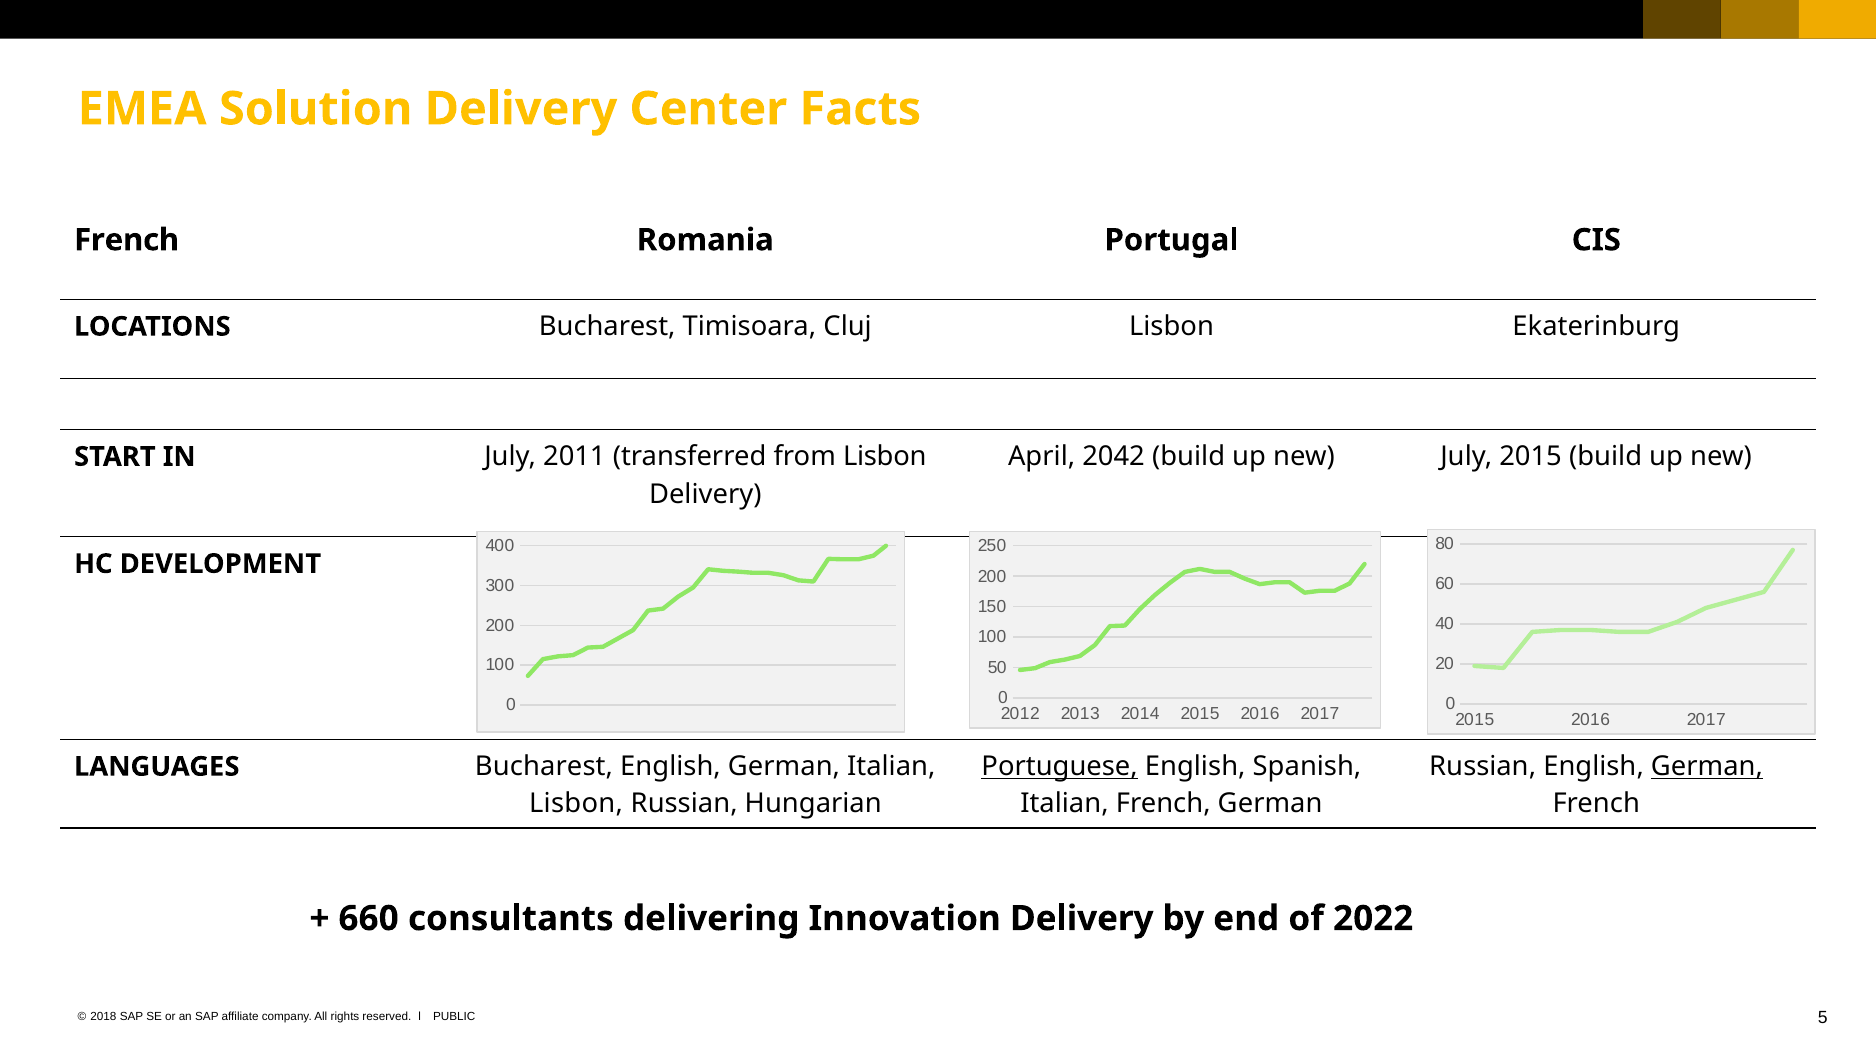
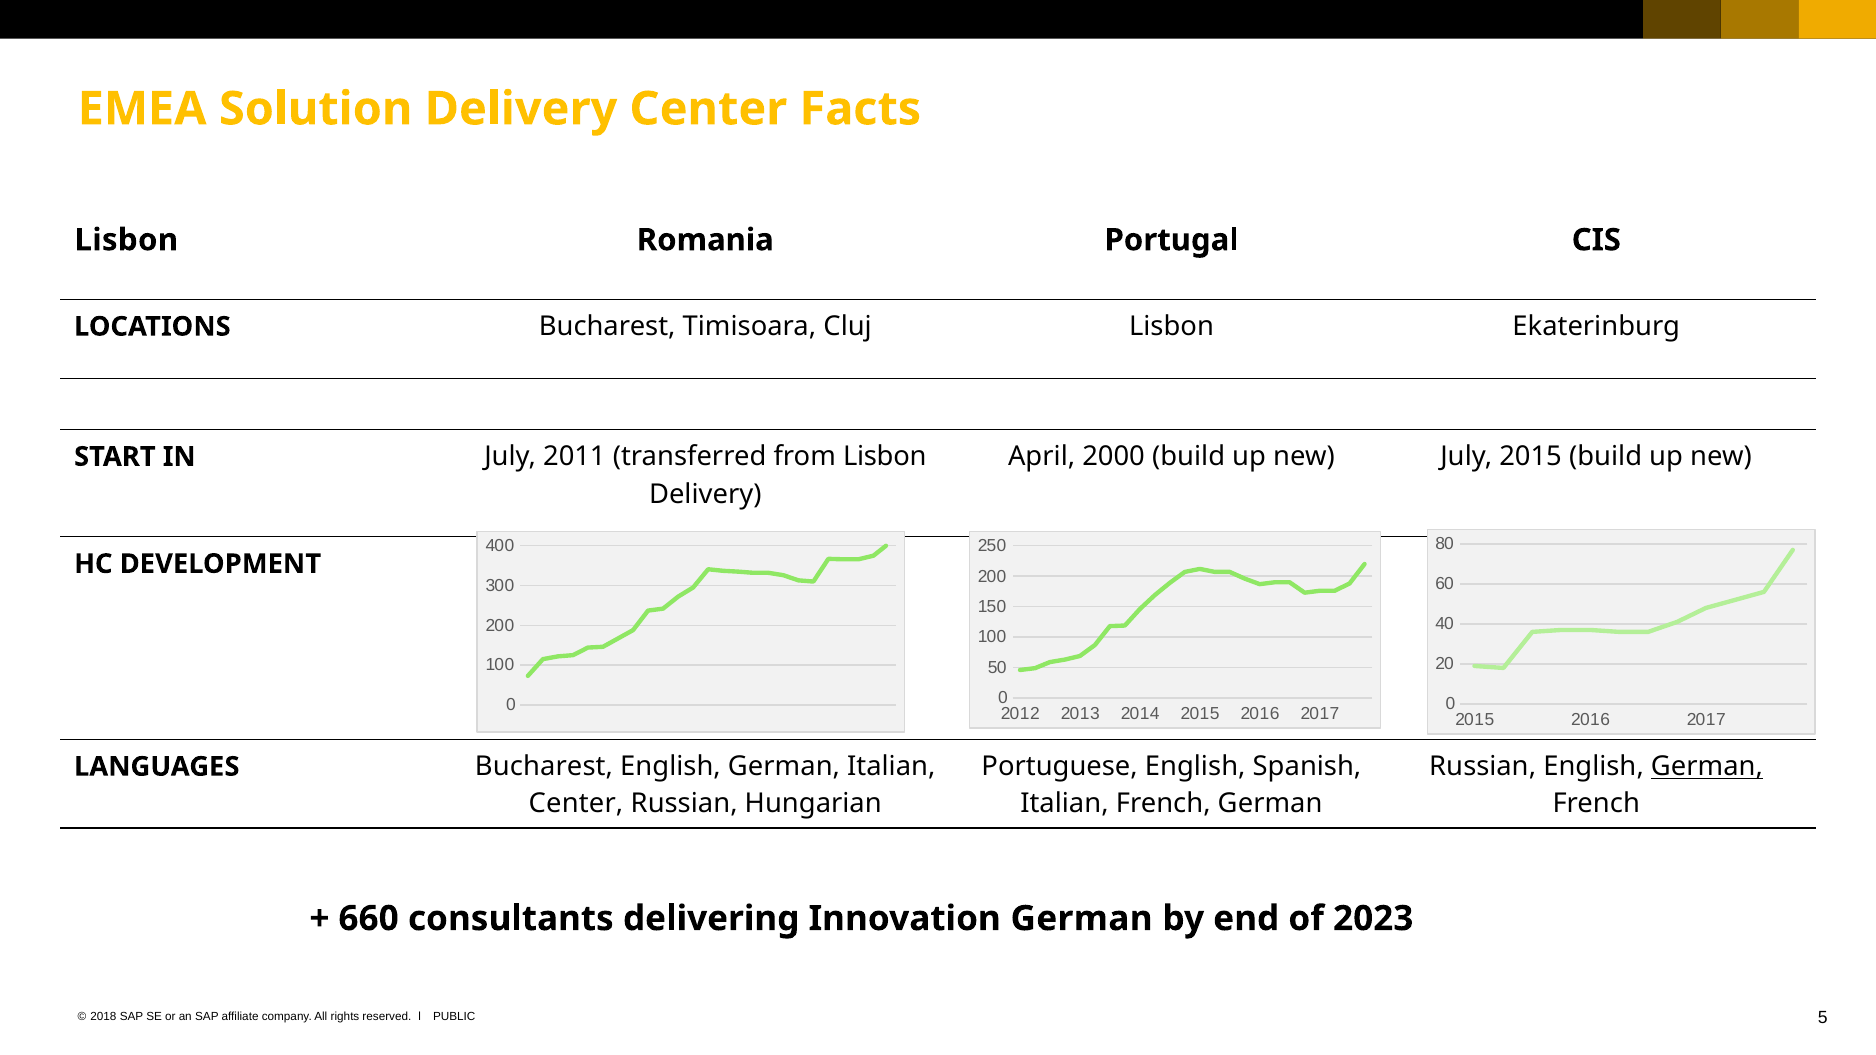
French: French -> Lisbon (126, 240)
2042: 2042 -> 2000 (1114, 457)
Portuguese underline: present -> none (1060, 767)
Lisbon: Lisbon -> Center (576, 804)
Innovation Delivery: Delivery -> German (1082, 919)
2022: 2022 -> 2023 (1373, 919)
